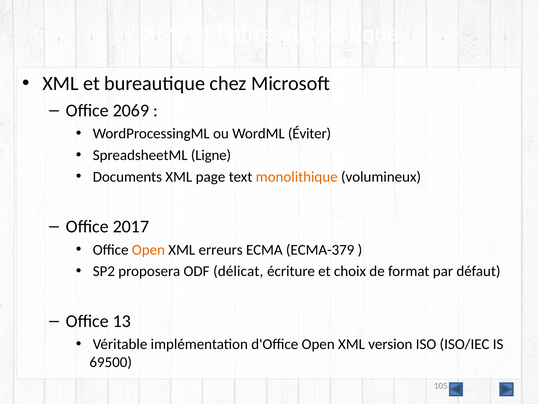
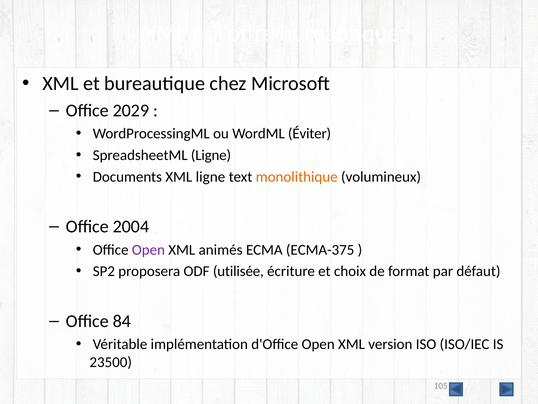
2069: 2069 -> 2029 (131, 110)
XML page: page -> ligne (210, 177)
2017: 2017 -> 2004 (131, 226)
Open colour: orange -> purple (148, 249)
erreurs: erreurs -> animés (221, 249)
ECMA-379: ECMA-379 -> ECMA-375 (320, 249)
délicat: délicat -> utilisée (238, 271)
13: 13 -> 84 (122, 321)
69500: 69500 -> 23500 (111, 362)
